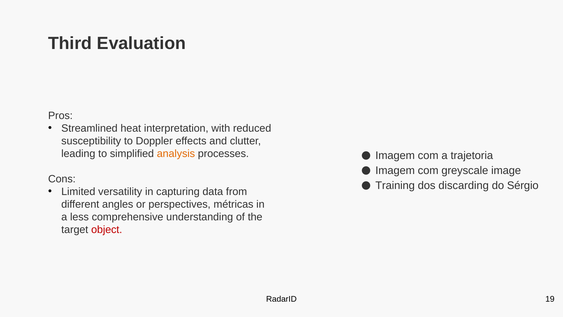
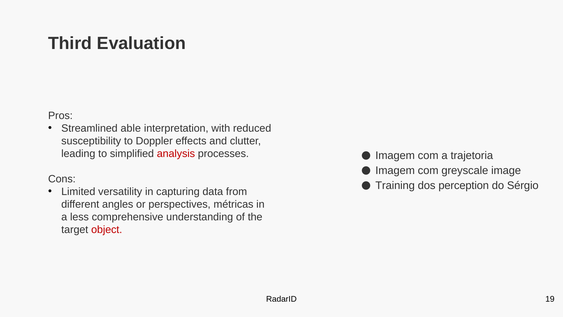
heat: heat -> able (131, 128)
analysis colour: orange -> red (176, 153)
discarding: discarding -> perception (464, 185)
